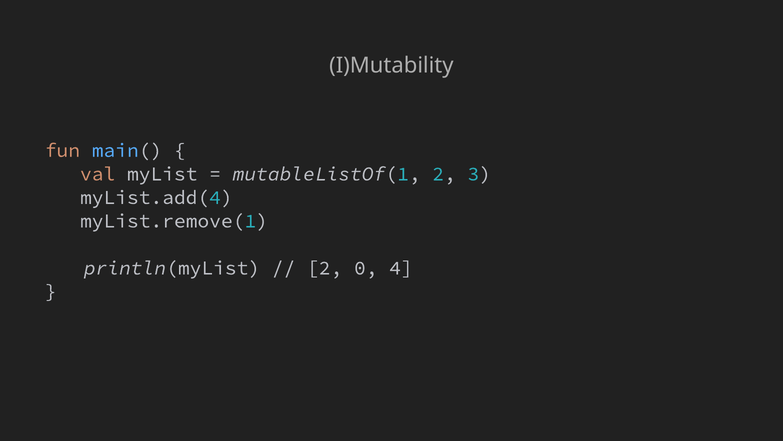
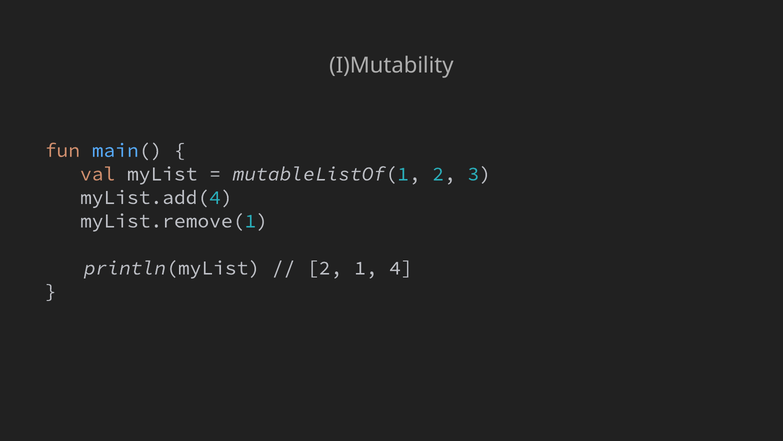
0: 0 -> 1 (366, 268)
